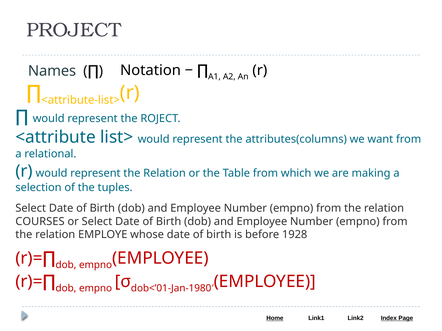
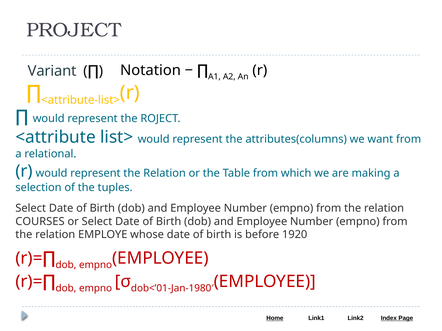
Names: Names -> Variant (52, 71)
1928: 1928 -> 1920 (295, 235)
